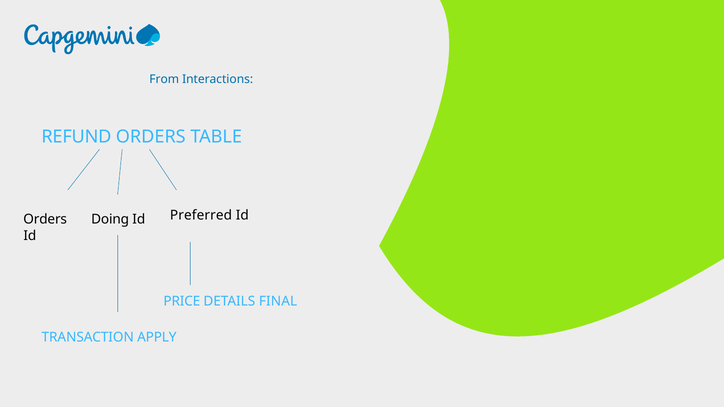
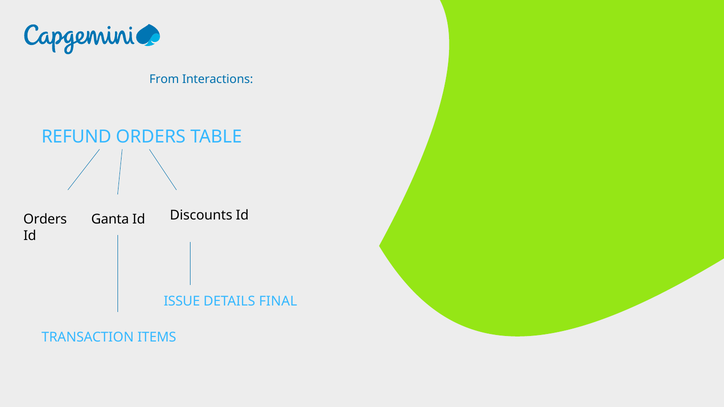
Doing: Doing -> Ganta (110, 219)
Preferred: Preferred -> Discounts (201, 215)
PRICE: PRICE -> ISSUE (182, 301)
APPLY: APPLY -> ITEMS (157, 338)
